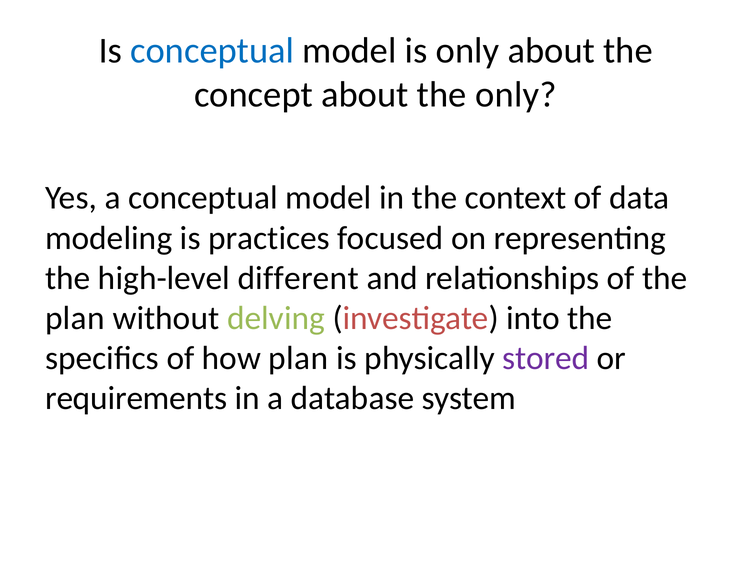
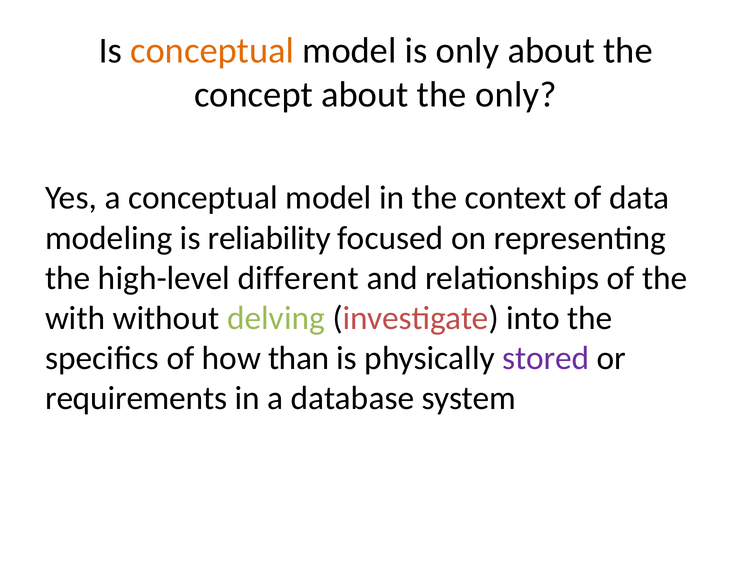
conceptual colour: blue -> orange (212, 51)
practices: practices -> reliability (269, 238)
plan: plan -> with (75, 318)
how plan: plan -> than (299, 358)
